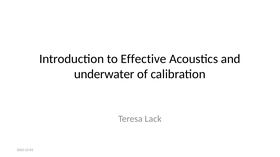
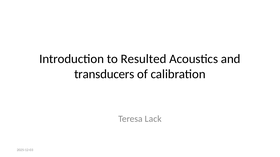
Effective: Effective -> Resulted (144, 59)
underwater: underwater -> transducers (104, 74)
